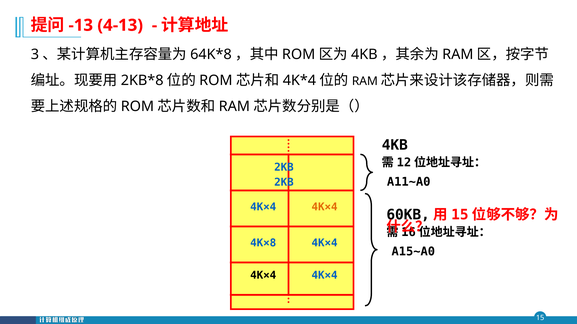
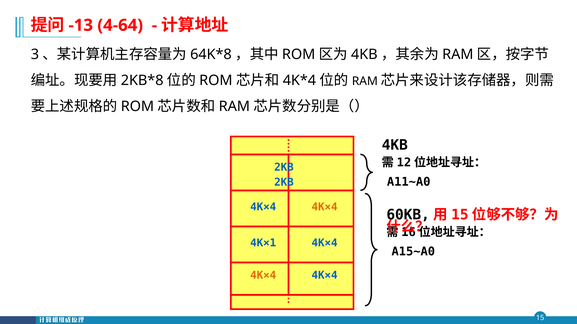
4-13: 4-13 -> 4-64 (120, 25)
4K×8: 4K×8 -> 4K×1 (263, 243)
4K×4 colour: black -> orange (263, 276)
